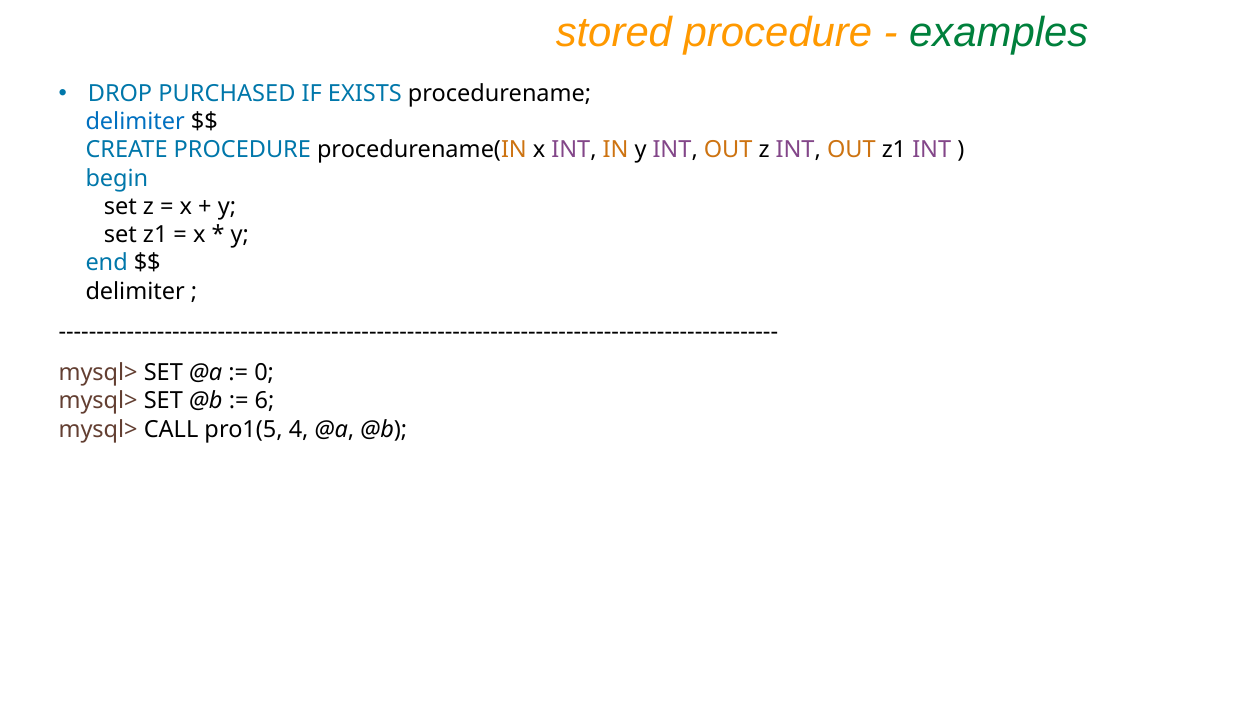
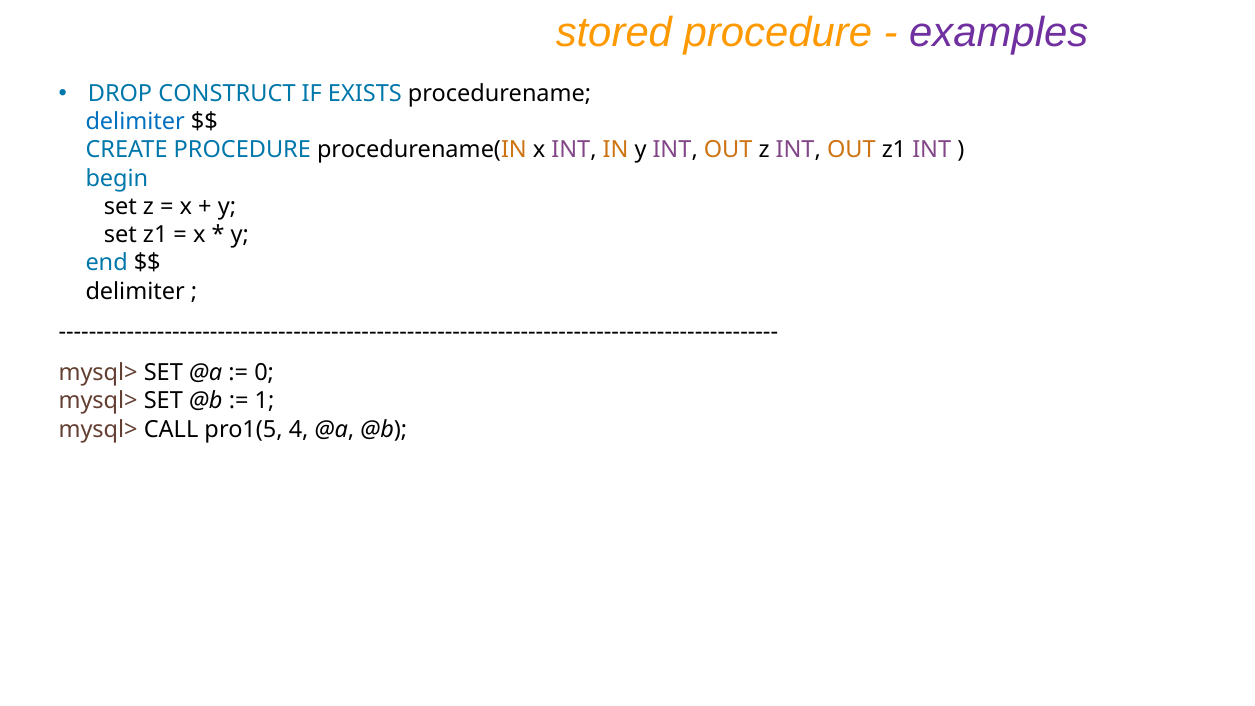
examples colour: green -> purple (999, 33)
PURCHASED: PURCHASED -> CONSTRUCT (227, 94)
6: 6 -> 1 (264, 401)
